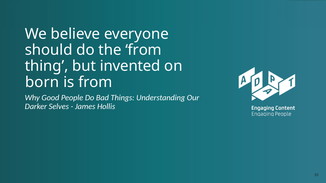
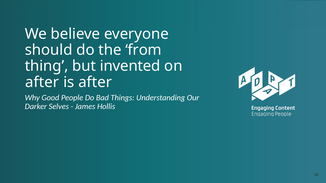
born: born -> after (42, 82)
is from: from -> after (95, 82)
